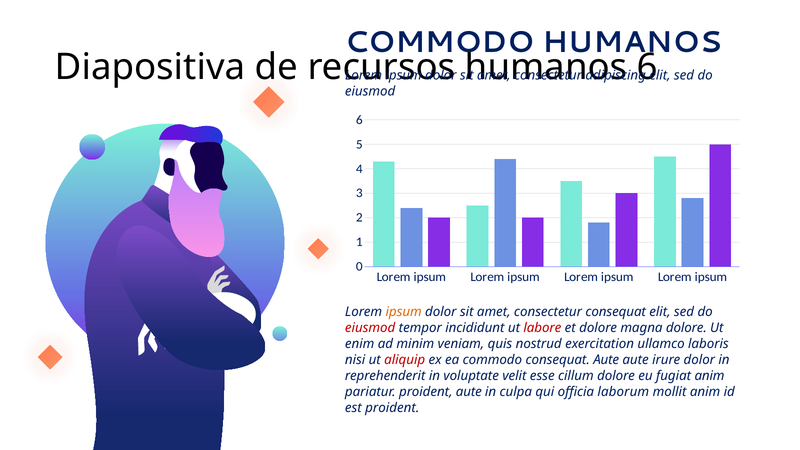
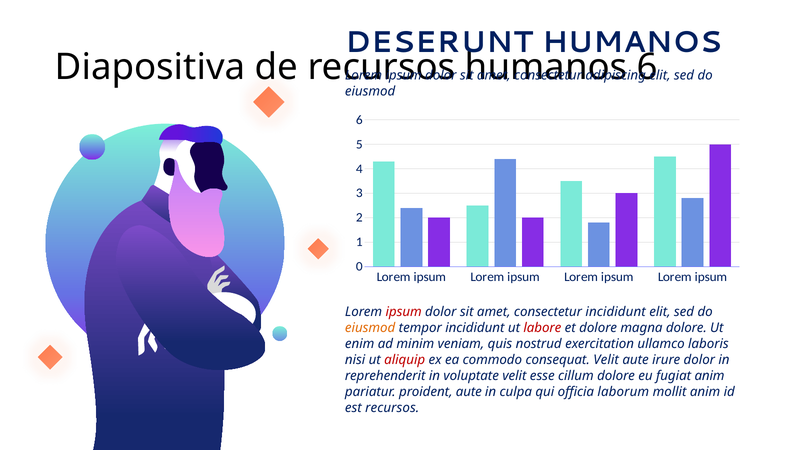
COMMODO: COMMODO -> DESERUNT (439, 42)
ipsum colour: orange -> red (404, 312)
consectetur consequat: consequat -> incididunt (616, 312)
eiusmod colour: red -> orange (370, 328)
consequat Aute: Aute -> Velit (606, 360)
est proident: proident -> recursos (392, 408)
